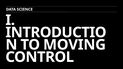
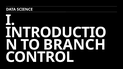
MOVING: MOVING -> BRANCH (74, 45)
